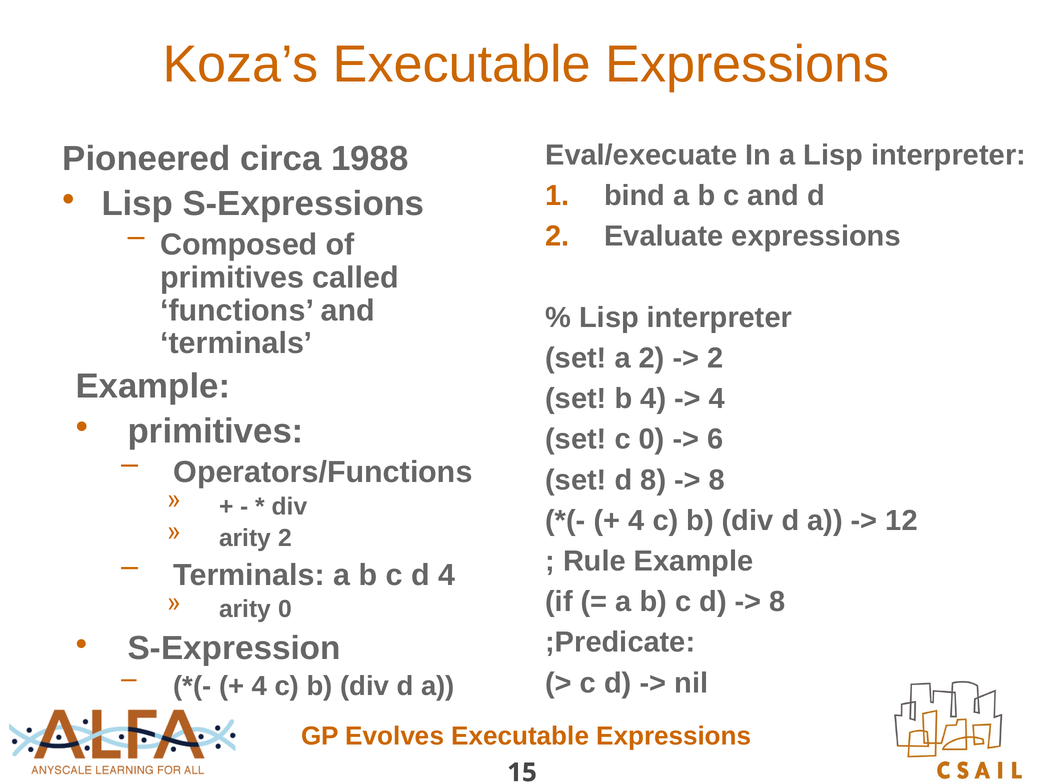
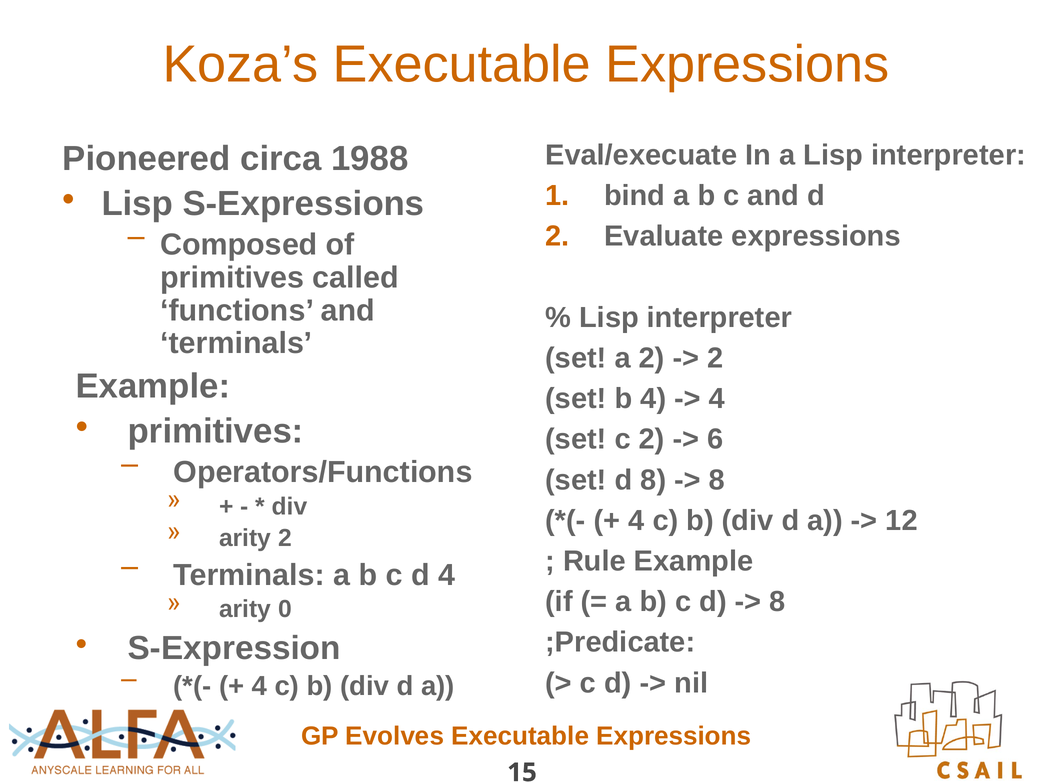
c 0: 0 -> 2 (652, 439)
